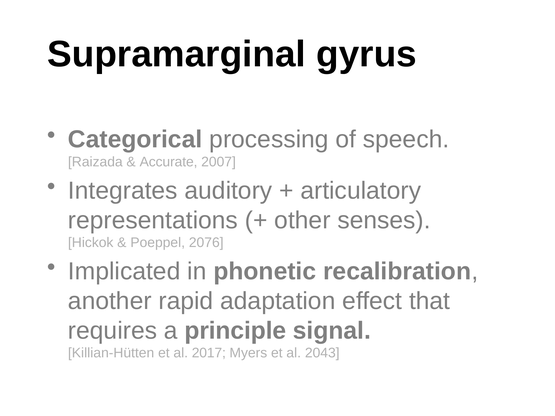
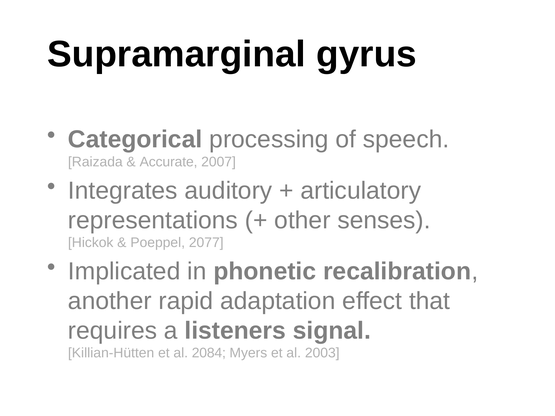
2076: 2076 -> 2077 (206, 243)
principle: principle -> listeners (235, 331)
2017: 2017 -> 2084 (209, 353)
2043: 2043 -> 2003 (322, 353)
